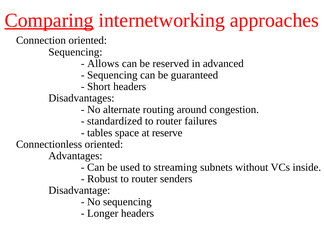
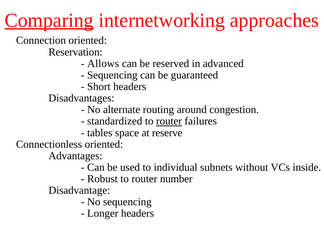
Sequencing: Sequencing -> Reservation (75, 52)
router underline: none -> present (169, 121)
streaming: streaming -> individual (176, 167)
senders: senders -> number (176, 179)
